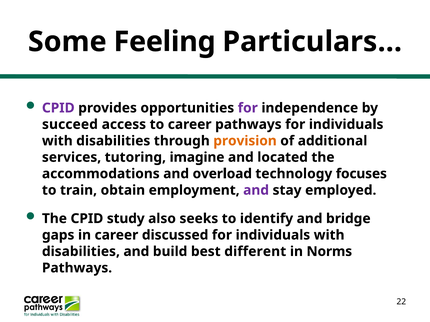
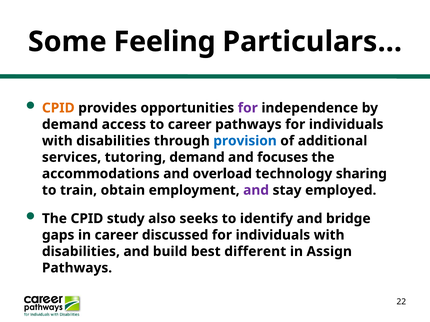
CPID colour: purple -> orange (58, 108)
succeed: succeed -> demand (70, 125)
provision colour: orange -> blue (245, 141)
tutoring imagine: imagine -> demand (197, 158)
located: located -> focuses (283, 158)
focuses: focuses -> sharing (361, 174)
Norms: Norms -> Assign (329, 252)
